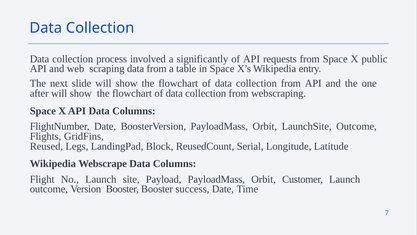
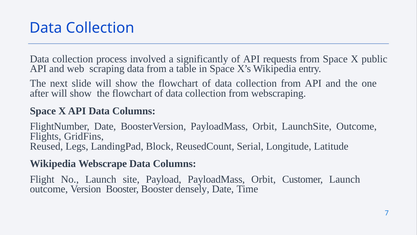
success: success -> densely (192, 189)
